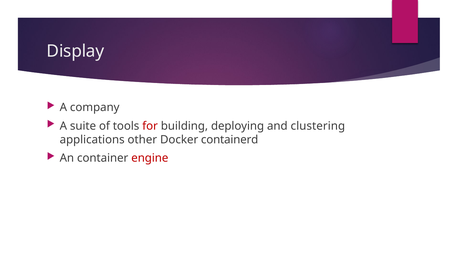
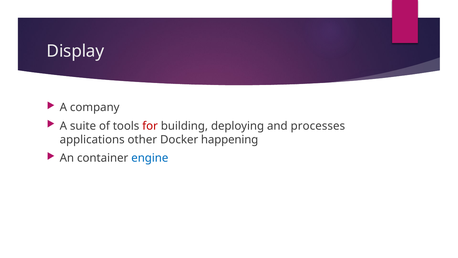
clustering: clustering -> processes (318, 126)
containerd: containerd -> happening (230, 139)
engine colour: red -> blue (150, 158)
